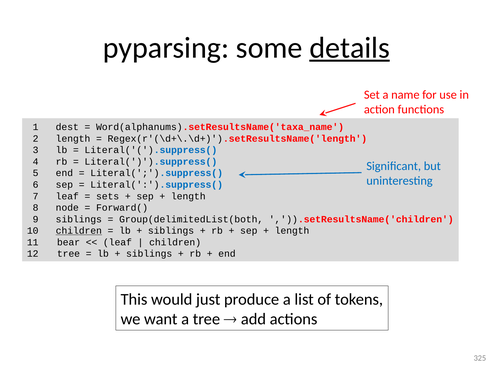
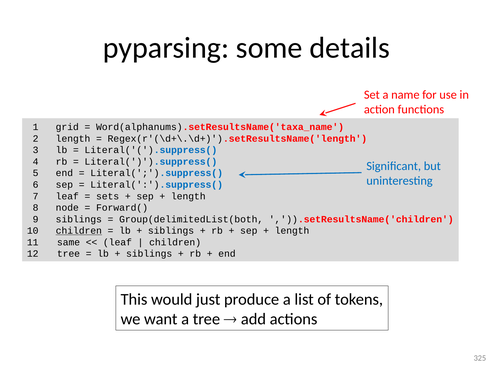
details underline: present -> none (350, 48)
dest: dest -> grid (67, 127)
bear: bear -> same (69, 242)
